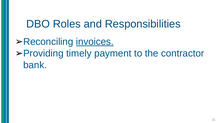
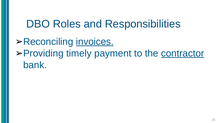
contractor underline: none -> present (183, 53)
